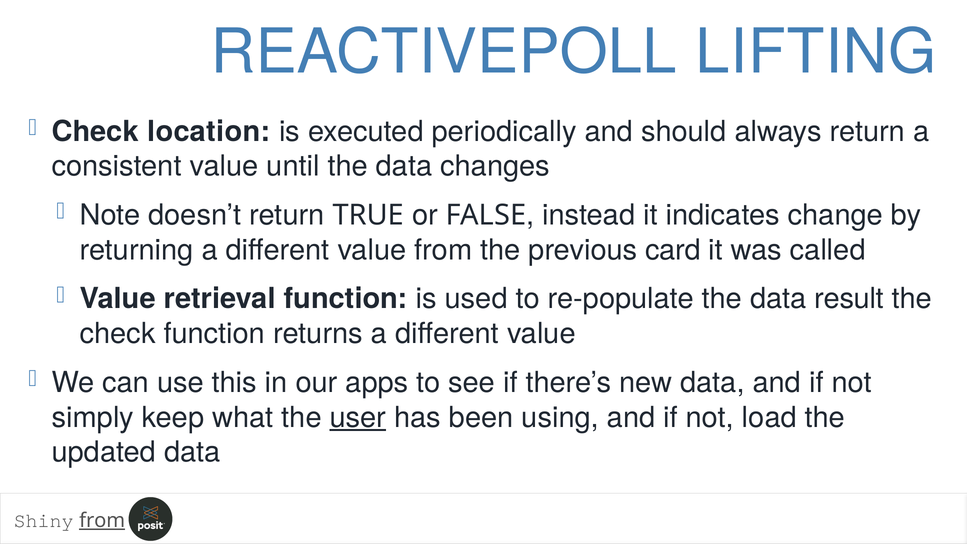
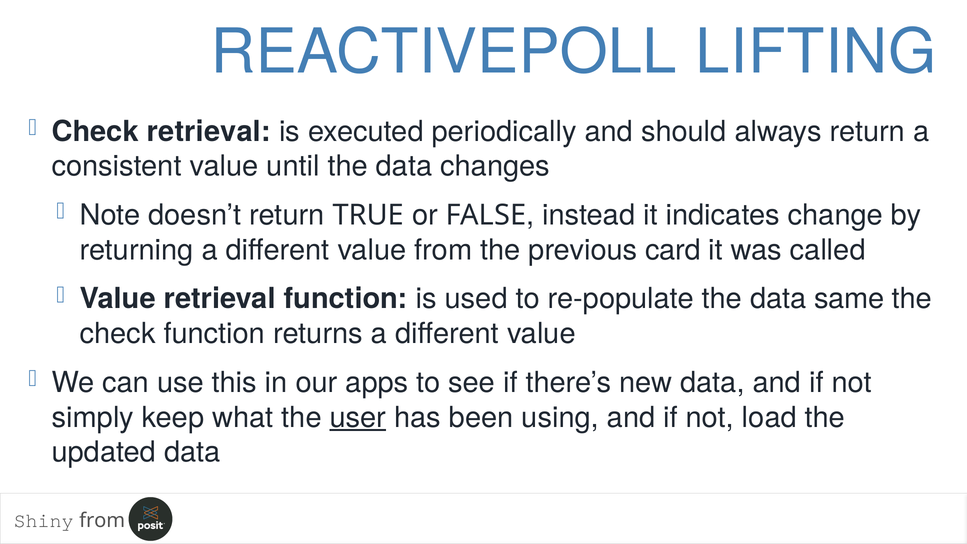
Check location: location -> retrieval (209, 131)
result: result -> same (849, 299)
from underline: present -> none (102, 521)
